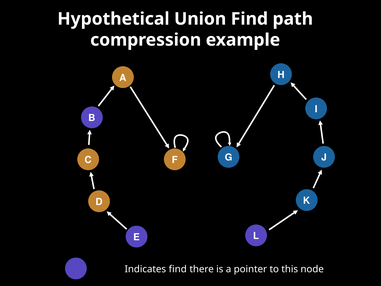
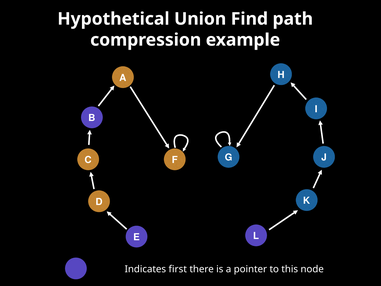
Indicates find: find -> first (178, 269)
